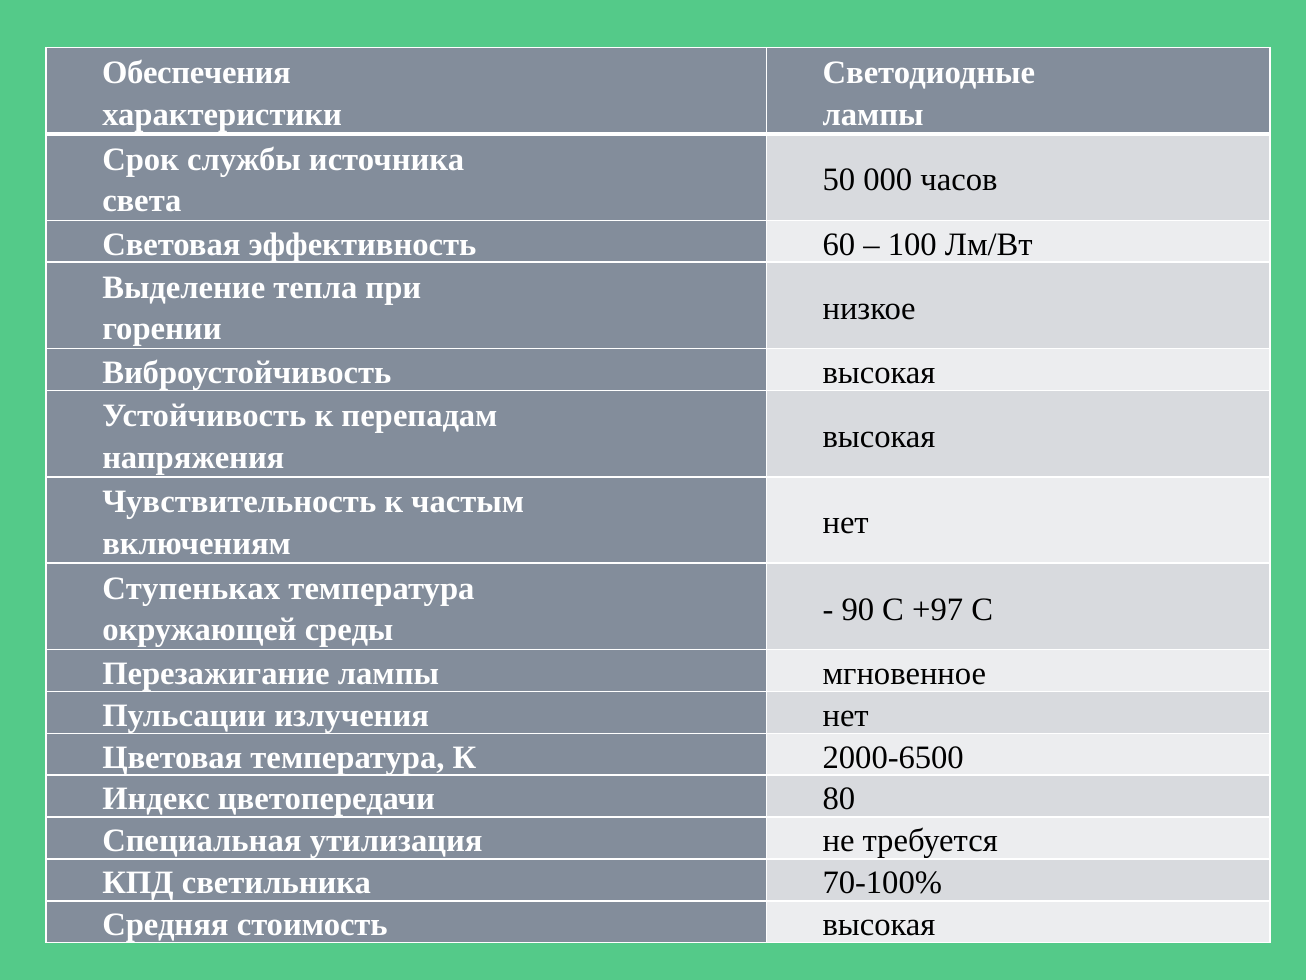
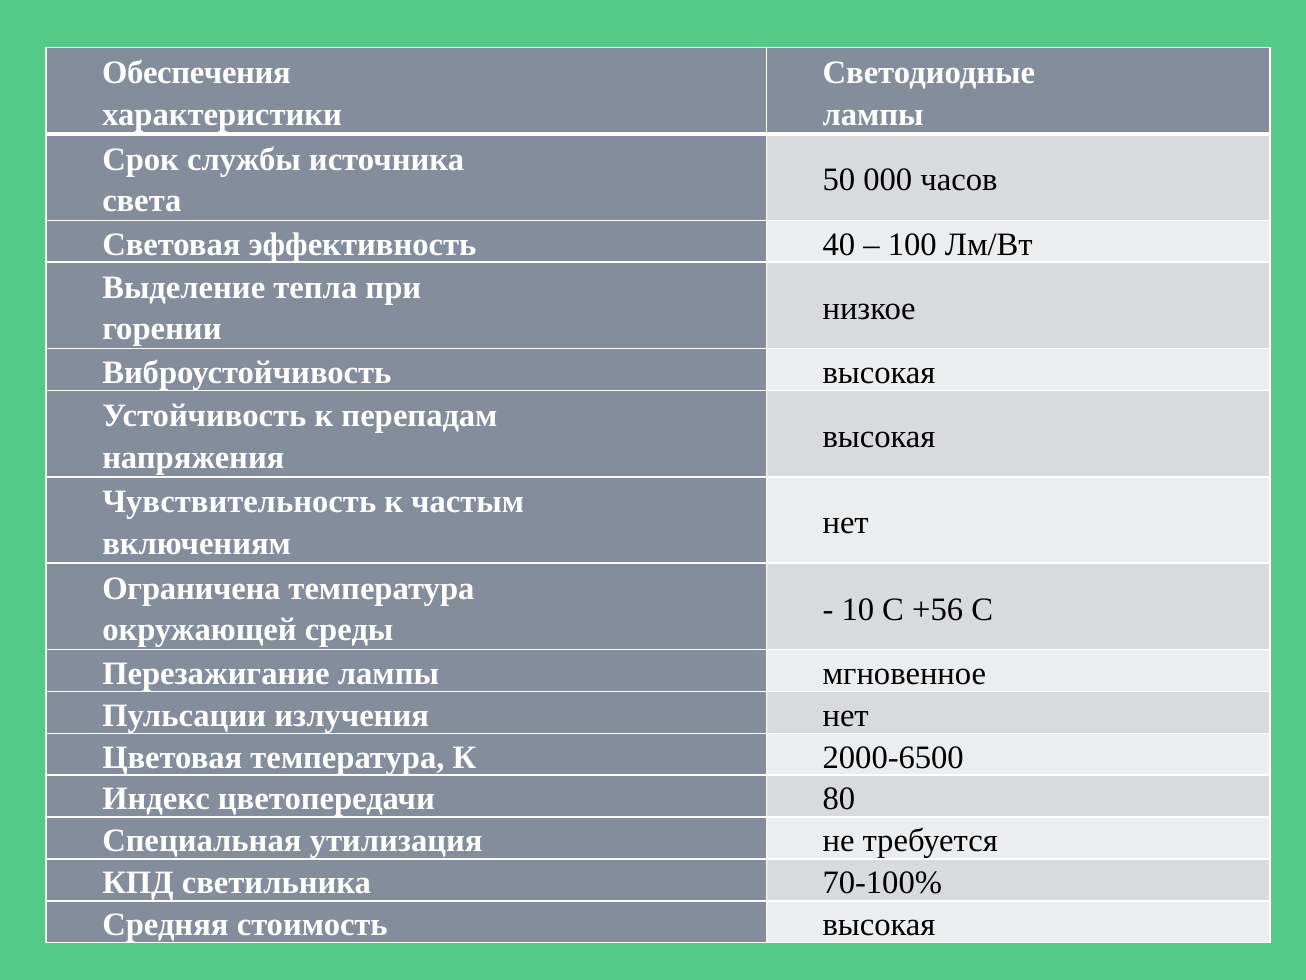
60: 60 -> 40 (839, 244)
Ступеньках: Ступеньках -> Ограничена (191, 588)
90: 90 -> 10 (858, 609)
+97: +97 -> +56 (938, 609)
